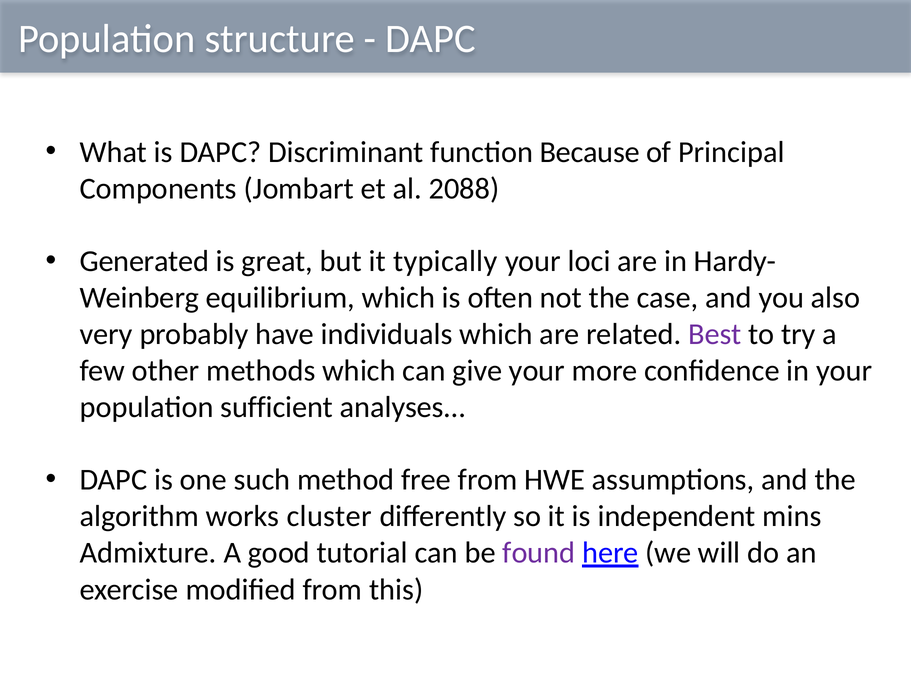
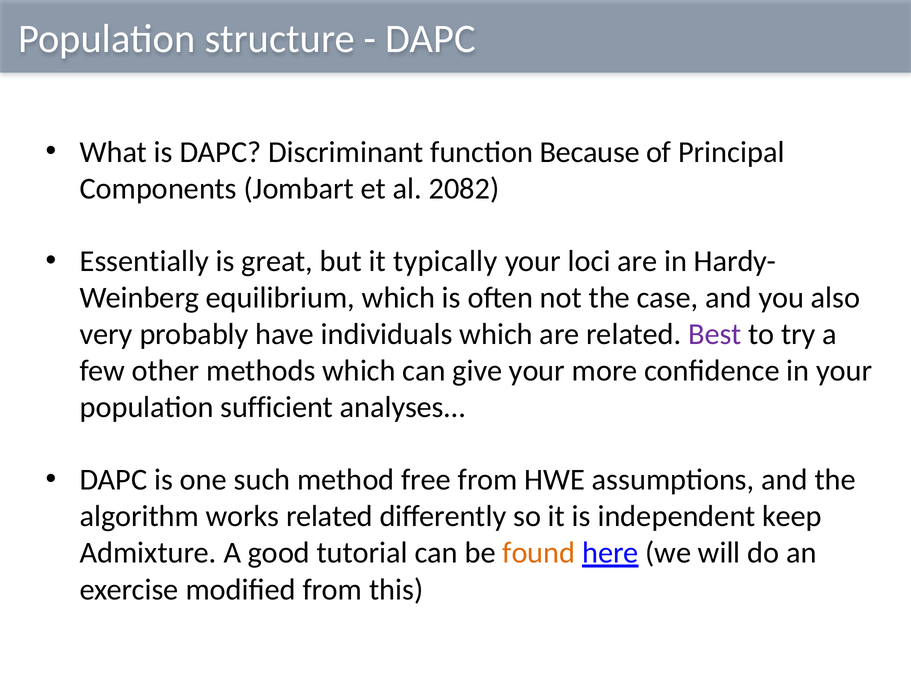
2088: 2088 -> 2082 (464, 189)
Generated: Generated -> Essentially (144, 261)
works cluster: cluster -> related (330, 517)
mins: mins -> keep (792, 517)
found colour: purple -> orange (539, 553)
